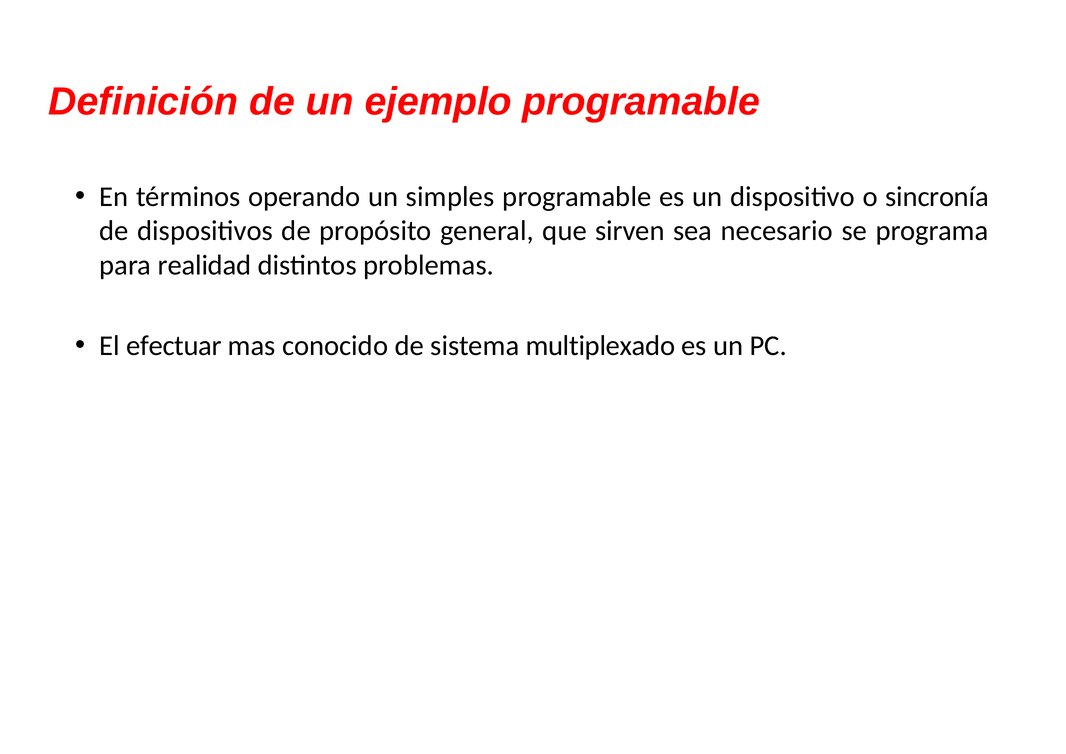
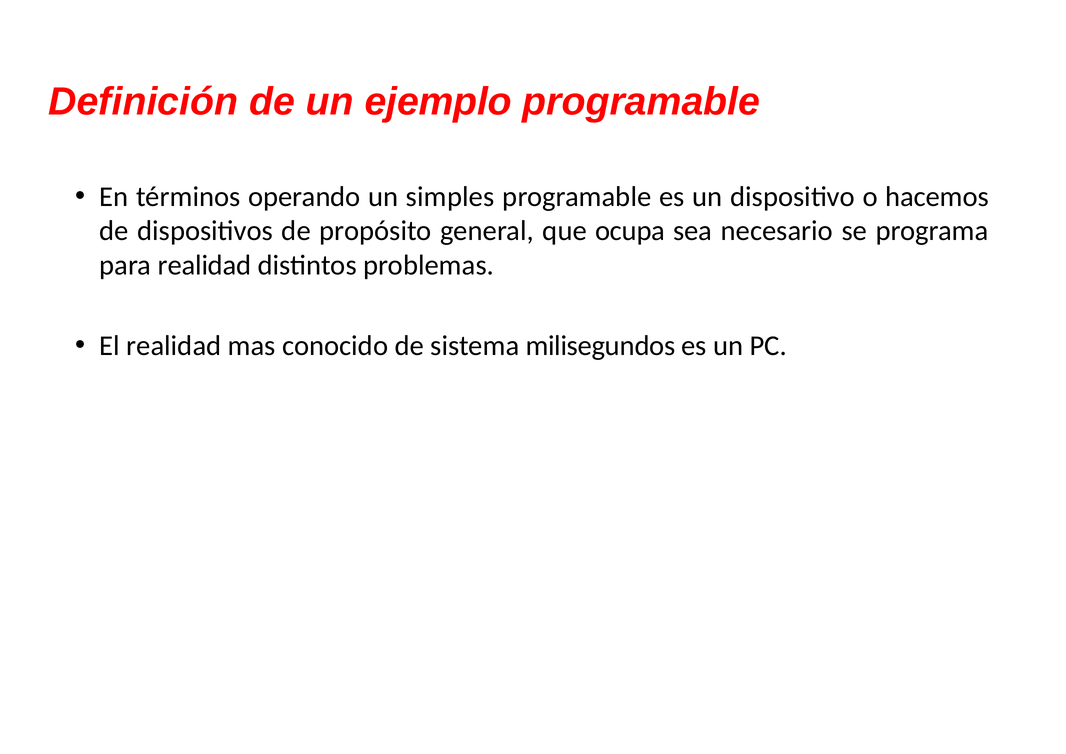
sincronía: sincronía -> hacemos (937, 197)
sirven: sirven -> ocupa (630, 231)
El efectuar: efectuar -> realidad (174, 346)
multiplexado: multiplexado -> milisegundos (600, 346)
